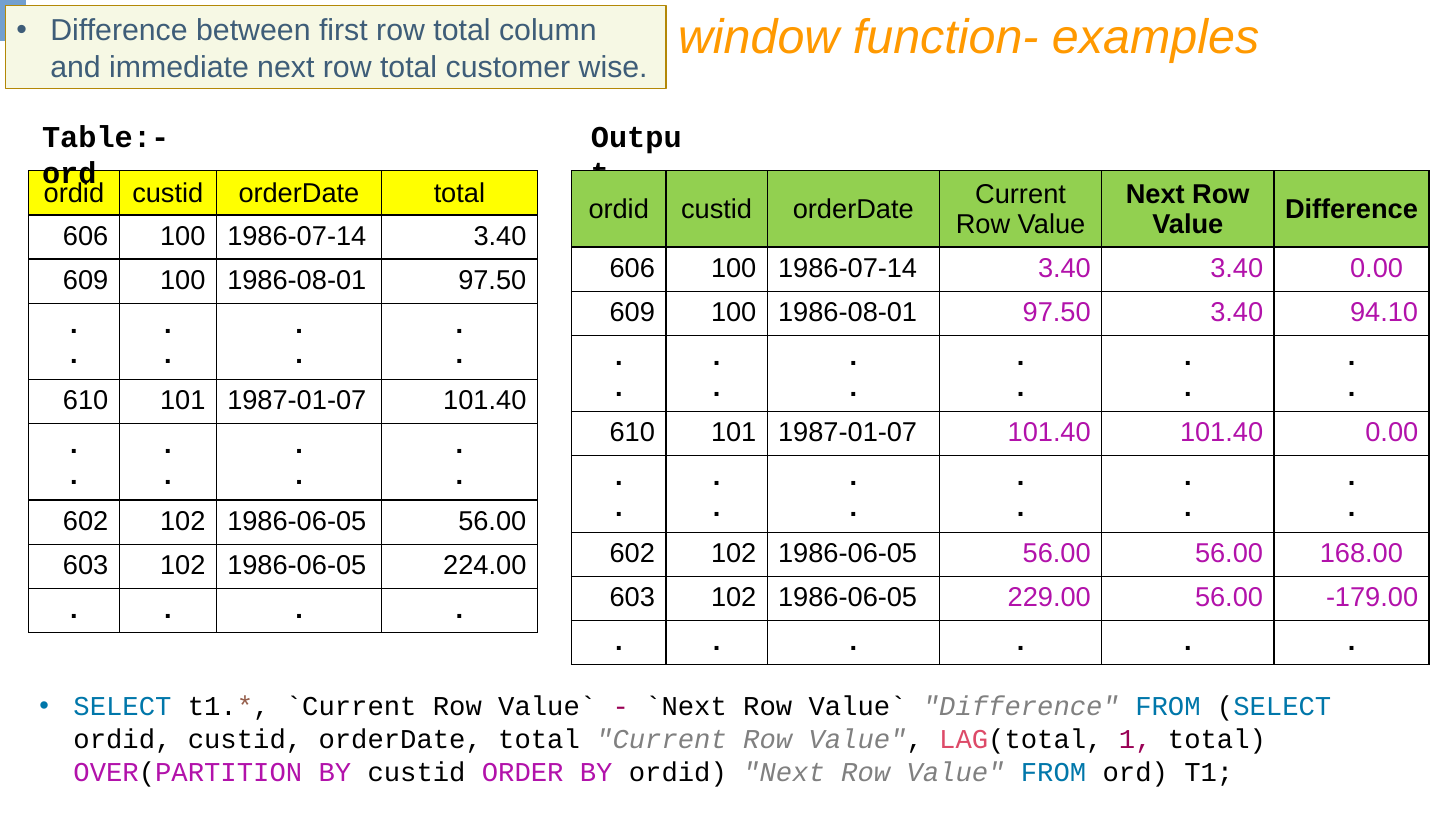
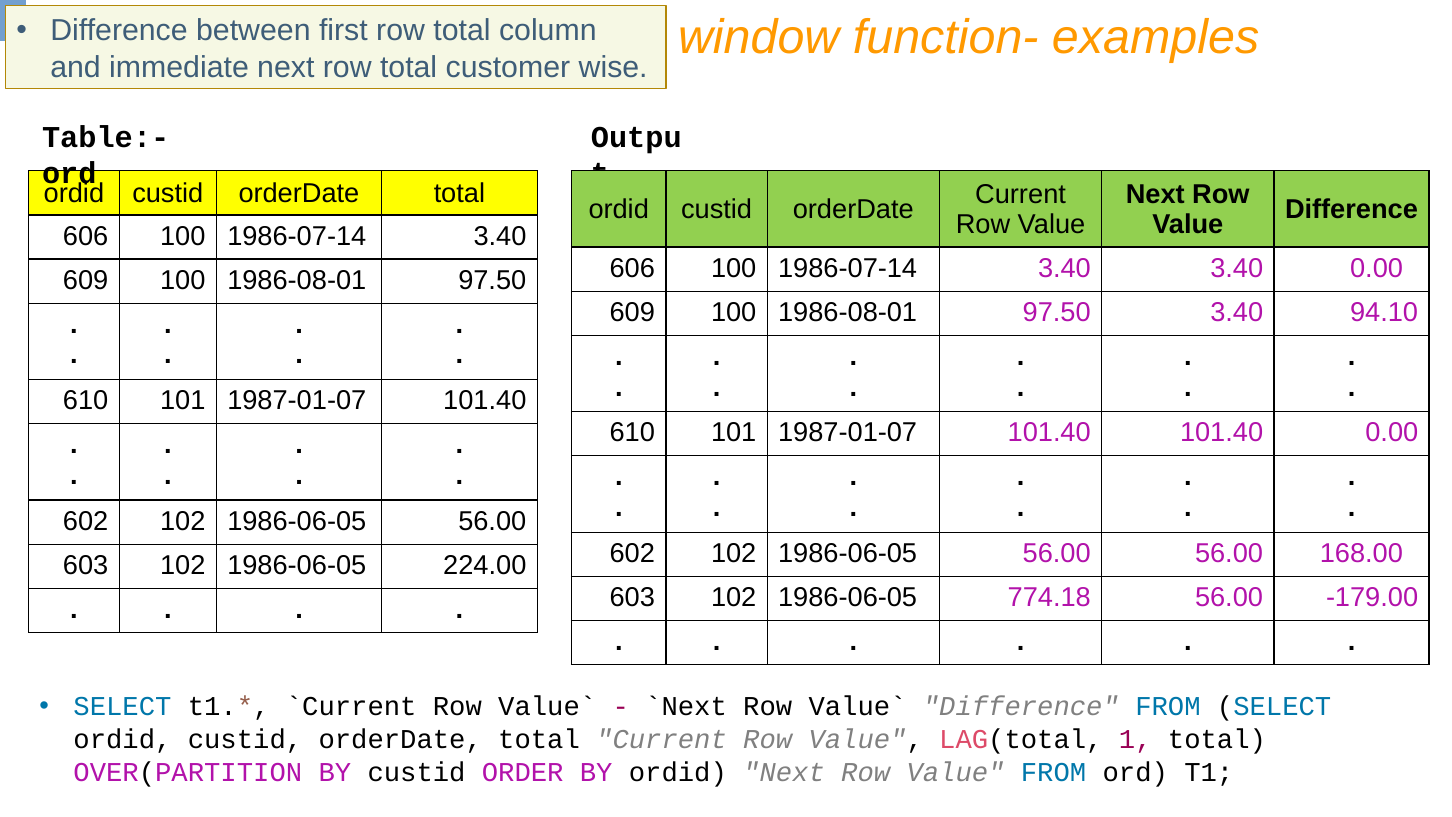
229.00: 229.00 -> 774.18 (1049, 597)
